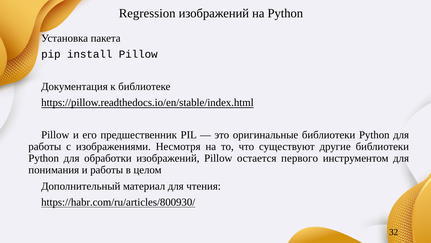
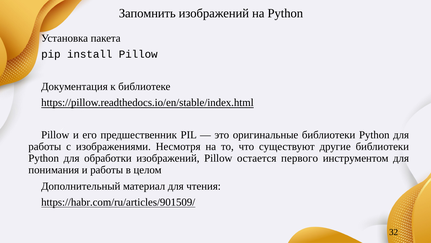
Regression: Regression -> Запомнить (147, 13)
https://habr.com/ru/articles/800930/: https://habr.com/ru/articles/800930/ -> https://habr.com/ru/articles/901509/ (118, 202)
